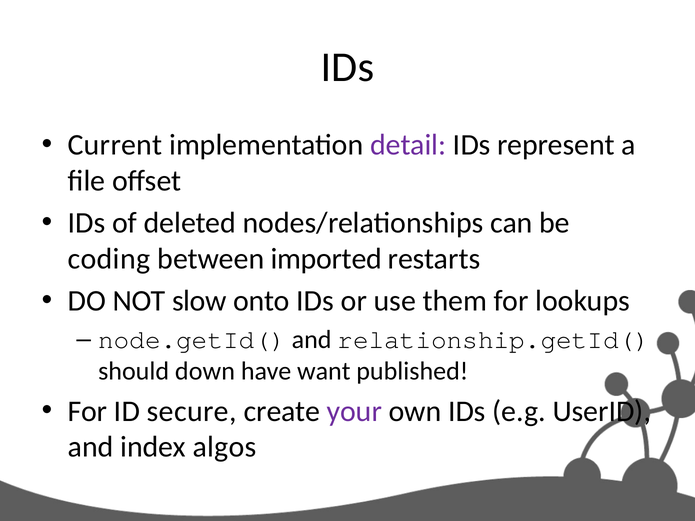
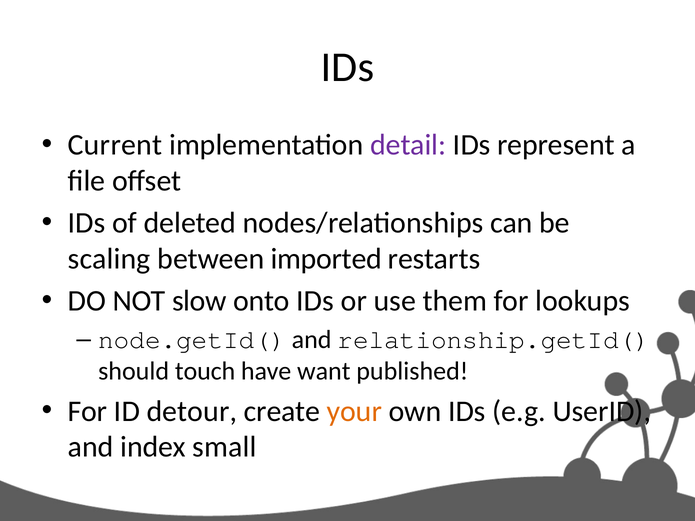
coding: coding -> scaling (109, 259)
down: down -> touch (205, 371)
secure: secure -> detour (192, 411)
your colour: purple -> orange (354, 411)
algos: algos -> small (225, 447)
